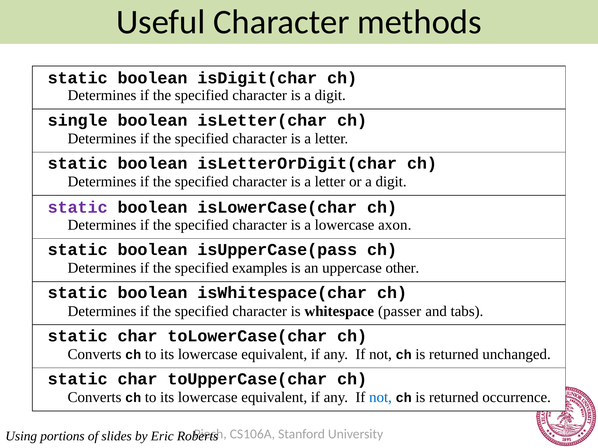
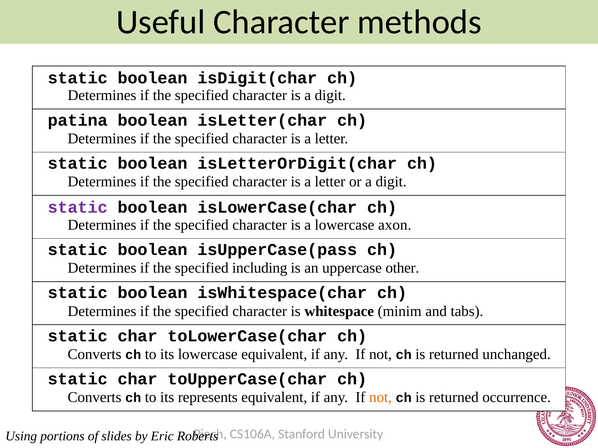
single: single -> patina (78, 120)
examples: examples -> including (260, 268)
passer: passer -> minim (400, 311)
lowercase: lowercase -> represents (208, 398)
not colour: blue -> orange (381, 398)
